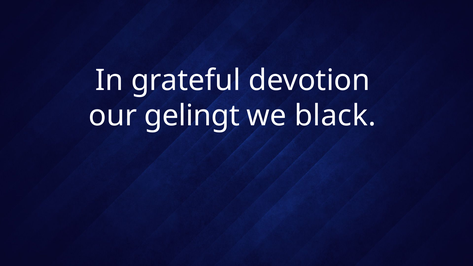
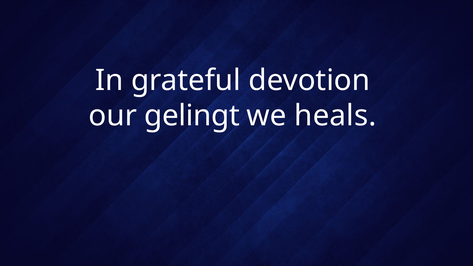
black: black -> heals (335, 116)
